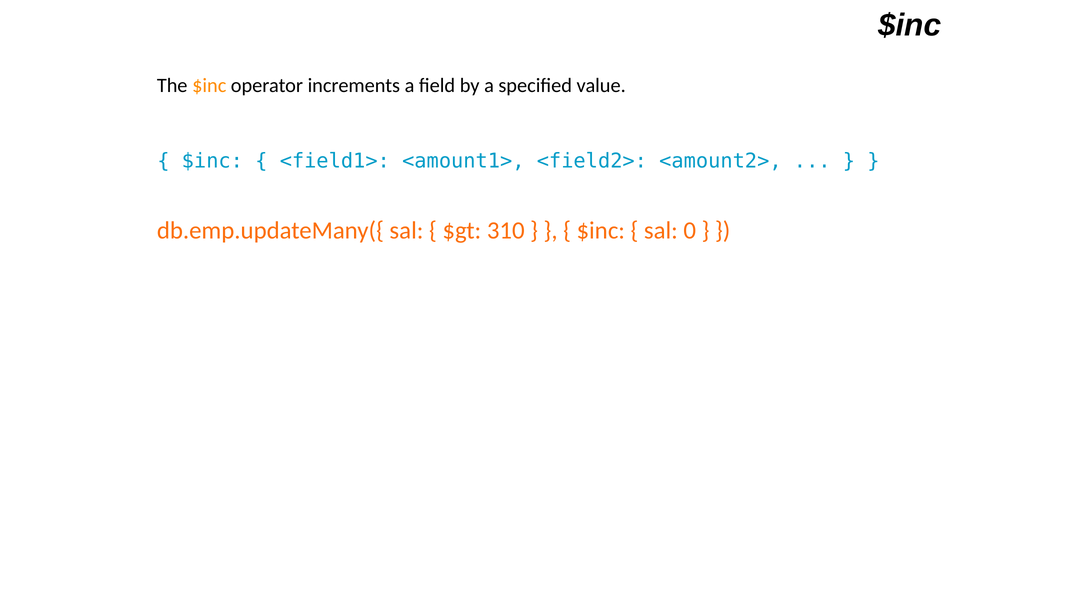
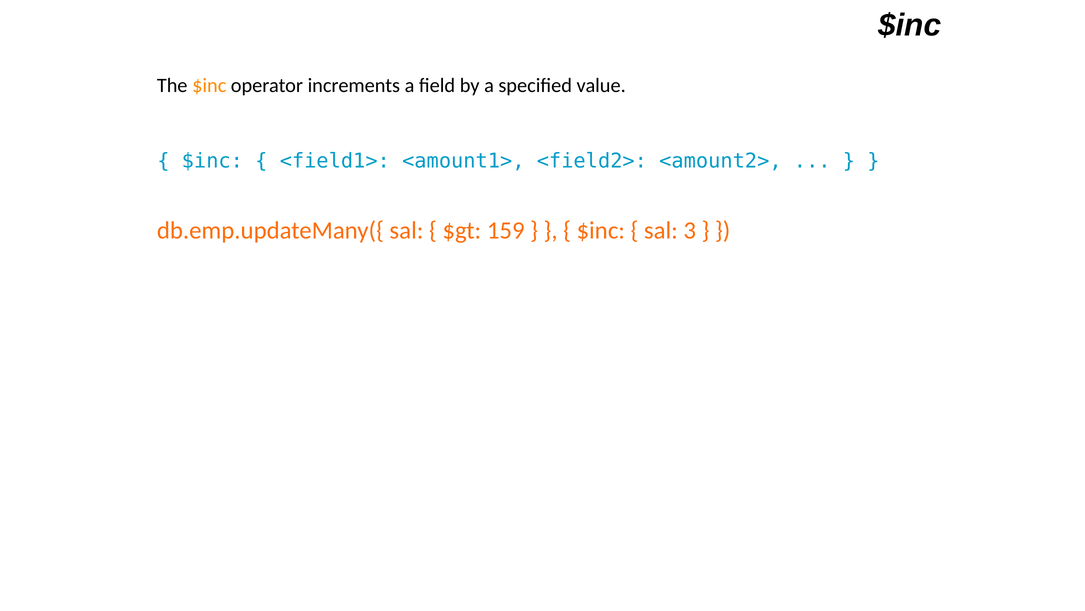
310: 310 -> 159 (506, 230)
0: 0 -> 3 (690, 230)
